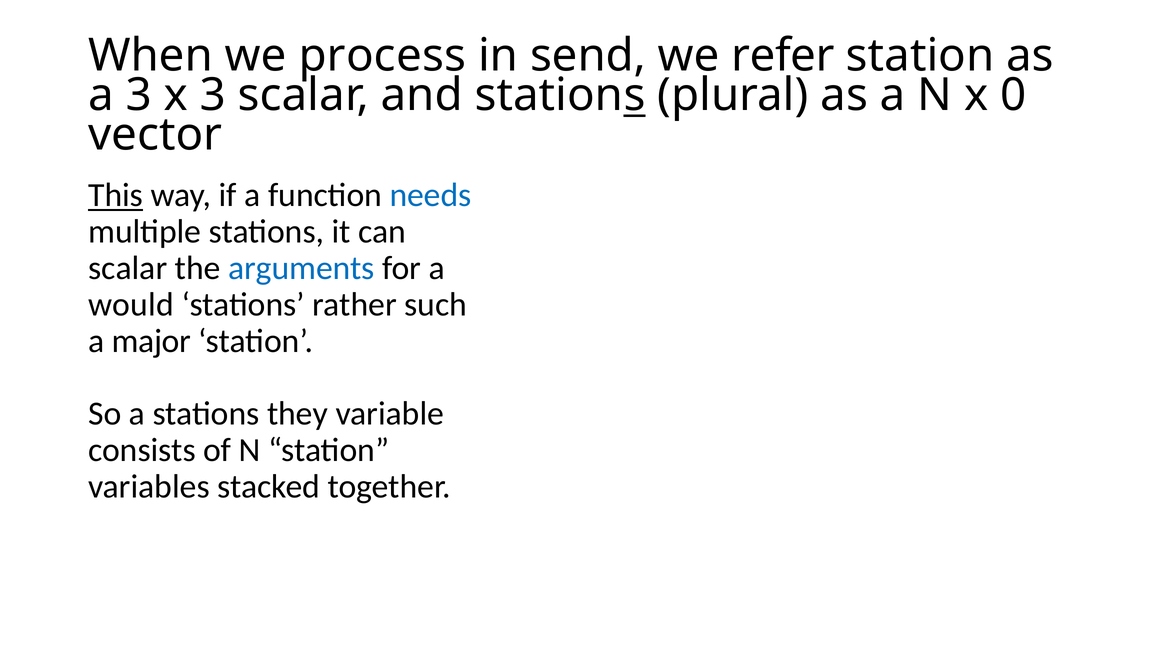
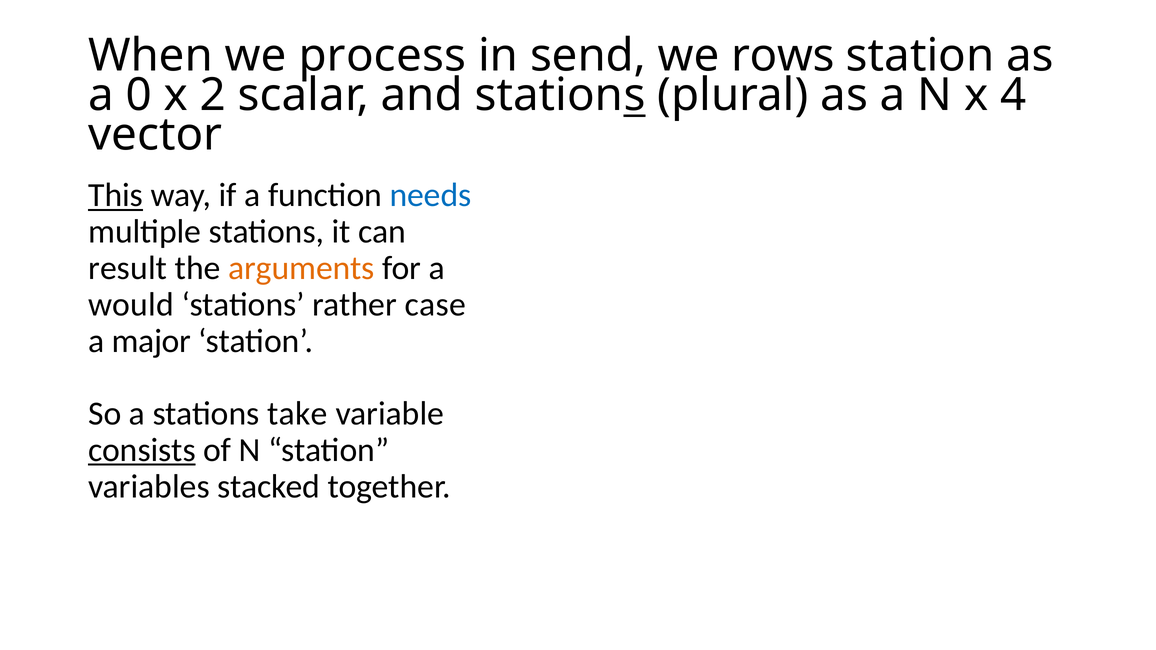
refer: refer -> rows (783, 55)
a 3: 3 -> 0 (139, 95)
x 3: 3 -> 2 (213, 95)
0: 0 -> 4 (1013, 95)
scalar: scalar -> result (128, 268)
arguments colour: blue -> orange (301, 268)
such: such -> case (436, 305)
they: they -> take (297, 414)
consists underline: none -> present (142, 450)
